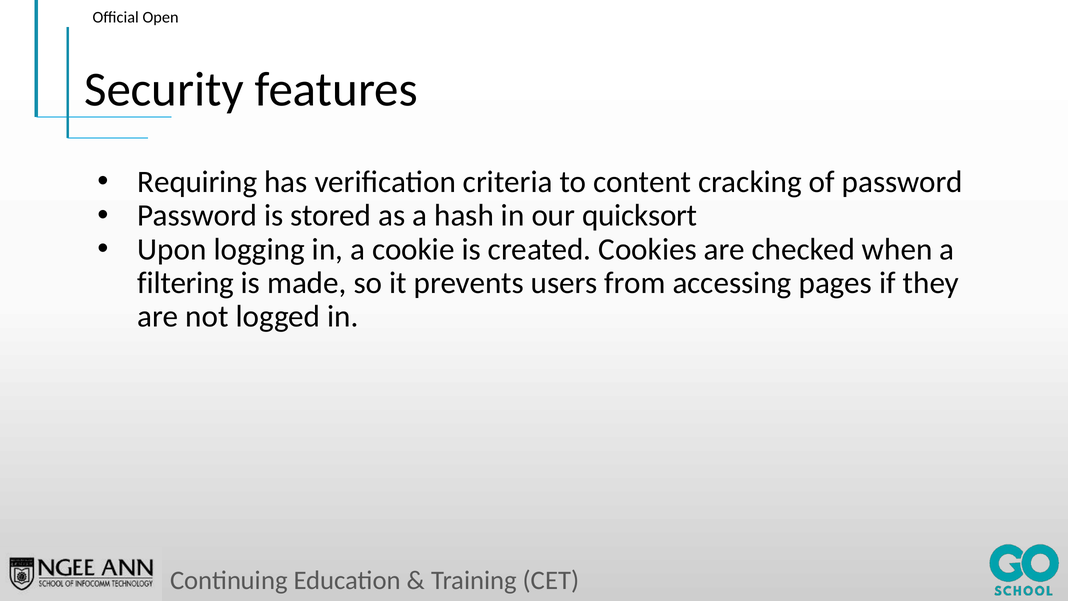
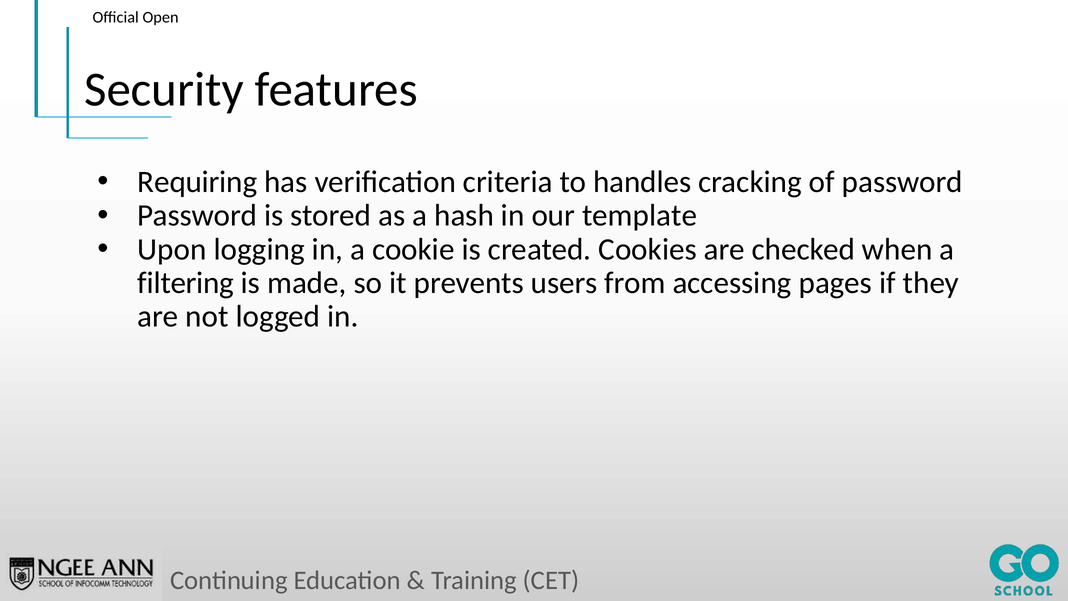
content: content -> handles (642, 182)
quicksort: quicksort -> template (640, 216)
